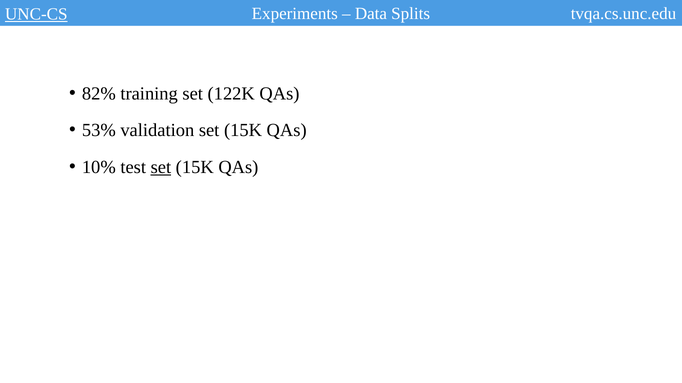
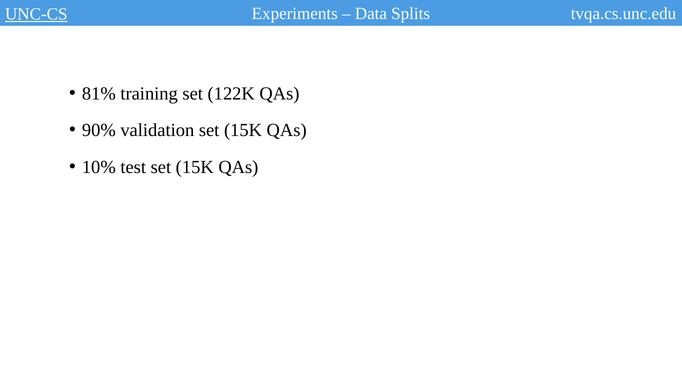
82%: 82% -> 81% (99, 94)
53%: 53% -> 90% (99, 131)
set underline: present -> none (161, 167)
